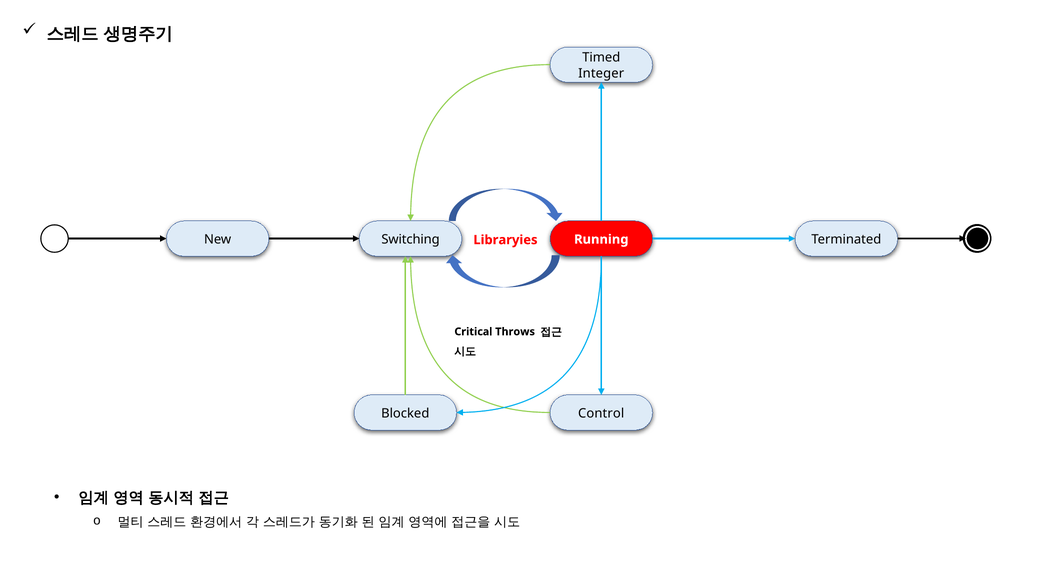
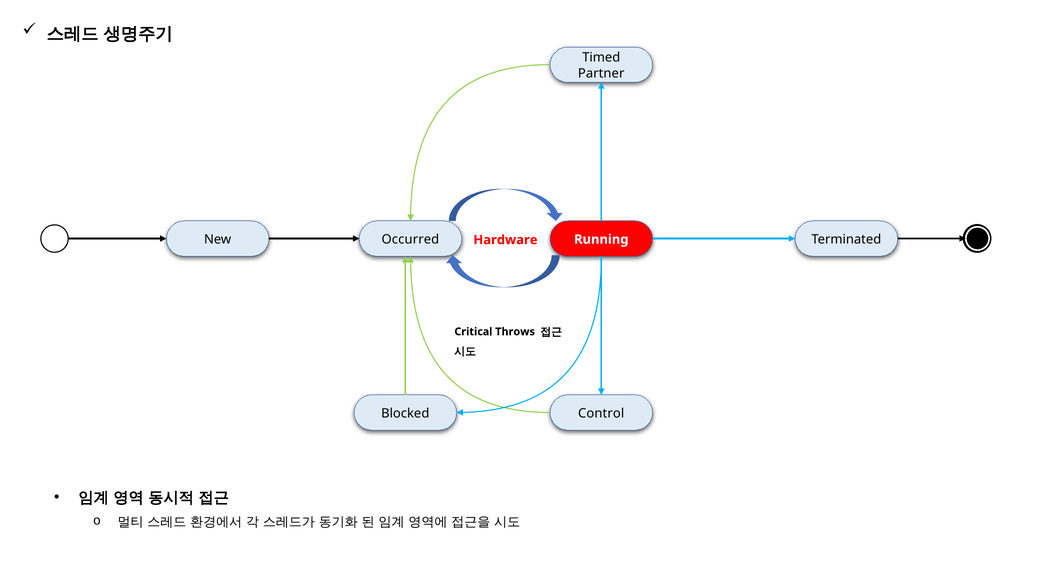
Integer: Integer -> Partner (601, 73)
Switching: Switching -> Occurred (410, 239)
Libraryies: Libraryies -> Hardware (505, 240)
